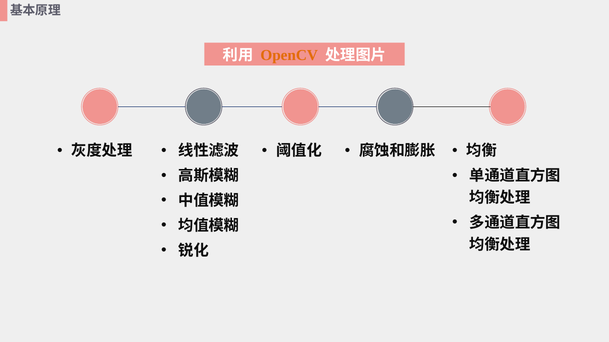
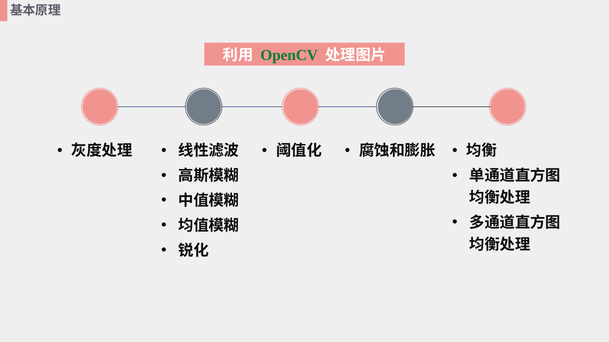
OpenCV colour: orange -> green (289, 55)
